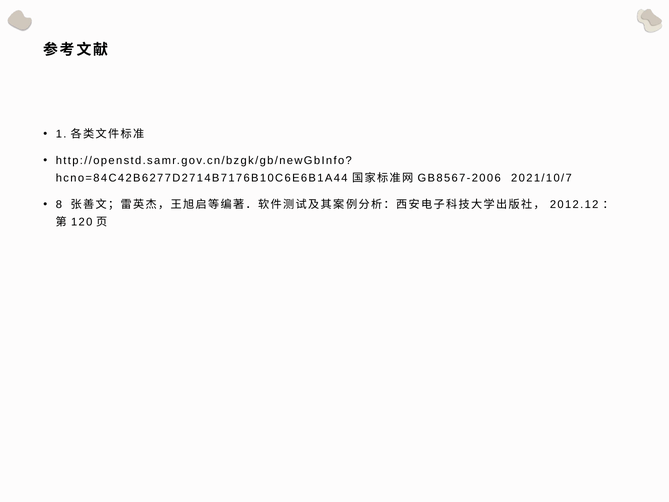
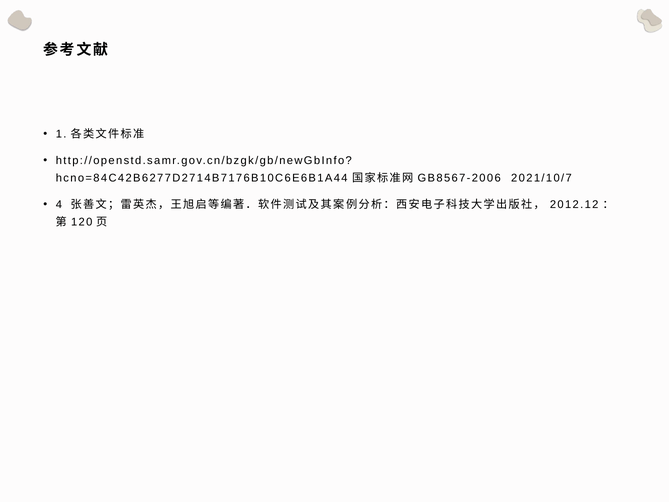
8: 8 -> 4 (59, 205)
